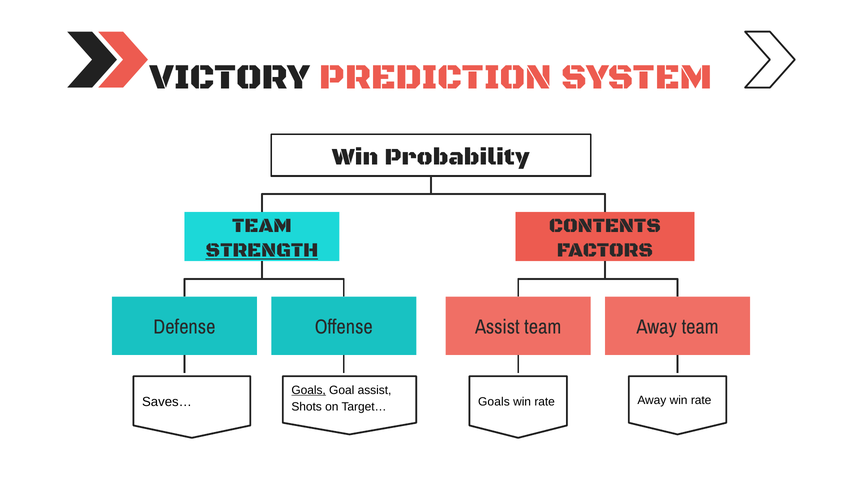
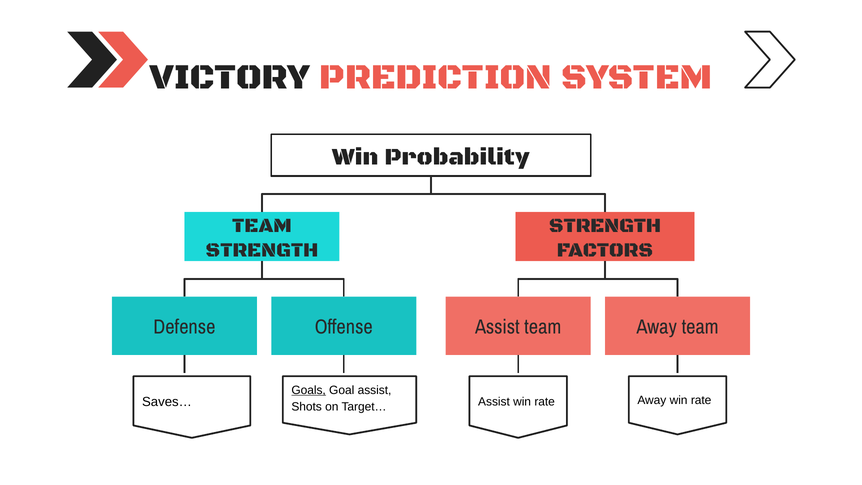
CONTENTS: CONTENTS -> STRENGTH (605, 226)
STRENGTH underline: present -> none (262, 250)
Target… Goals: Goals -> Assist (494, 402)
